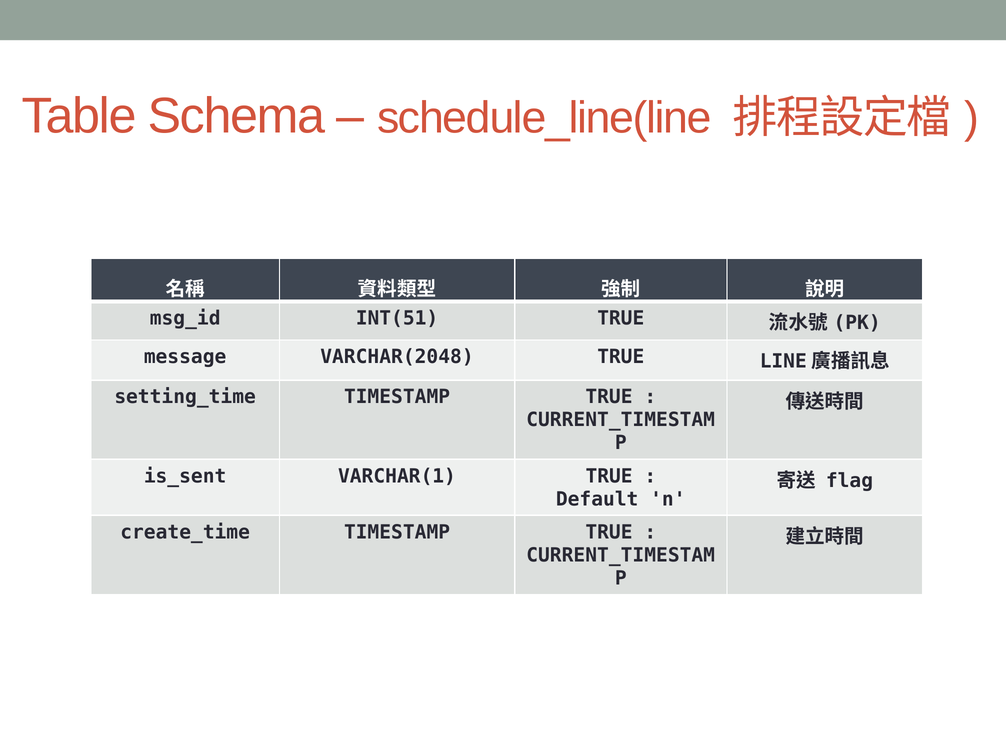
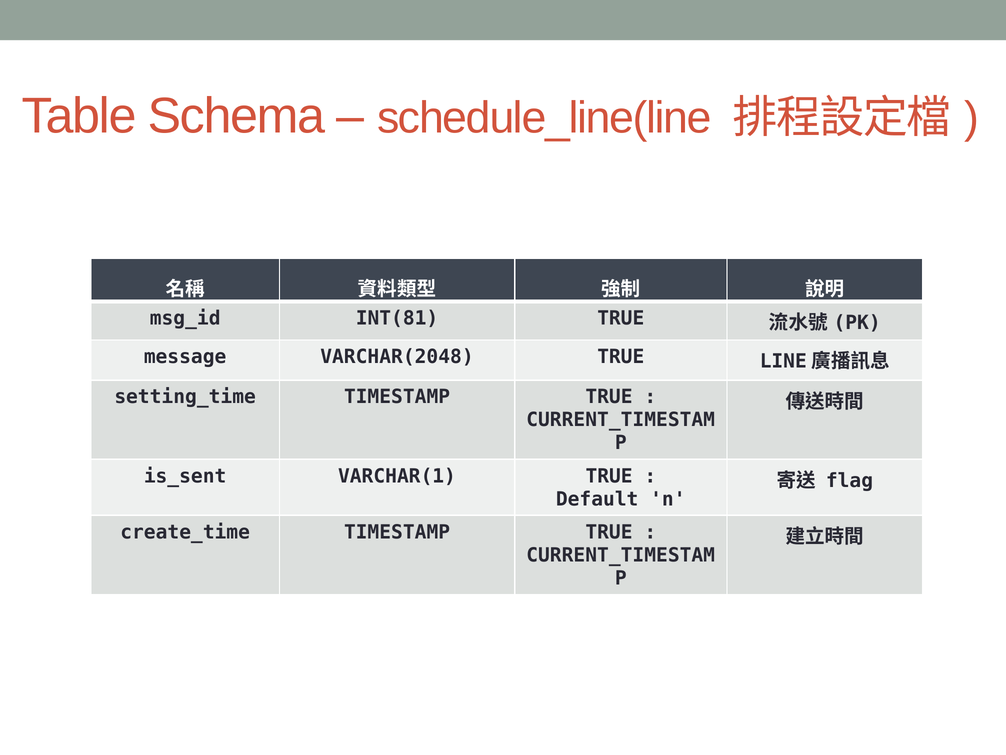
INT(51: INT(51 -> INT(81 (397, 318)
